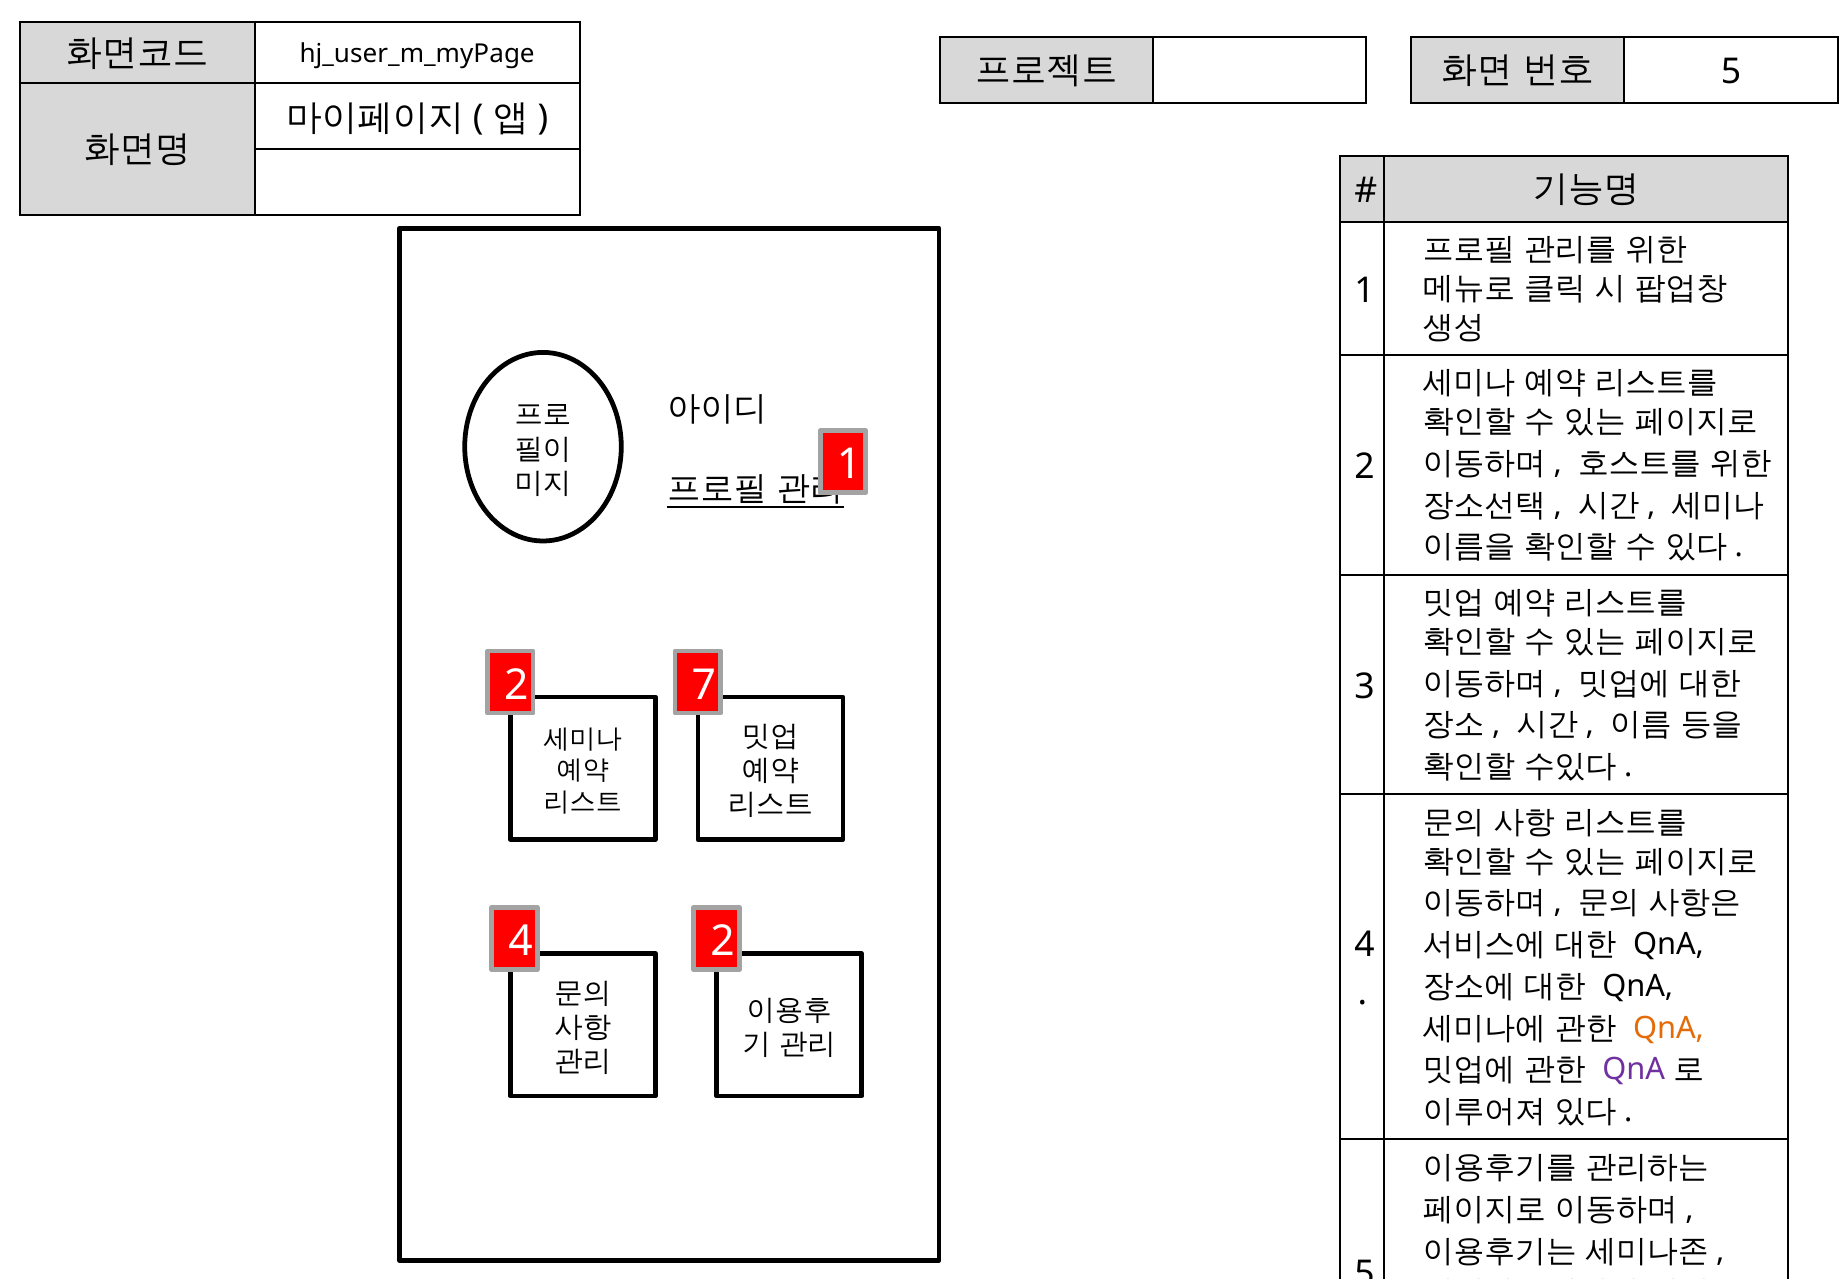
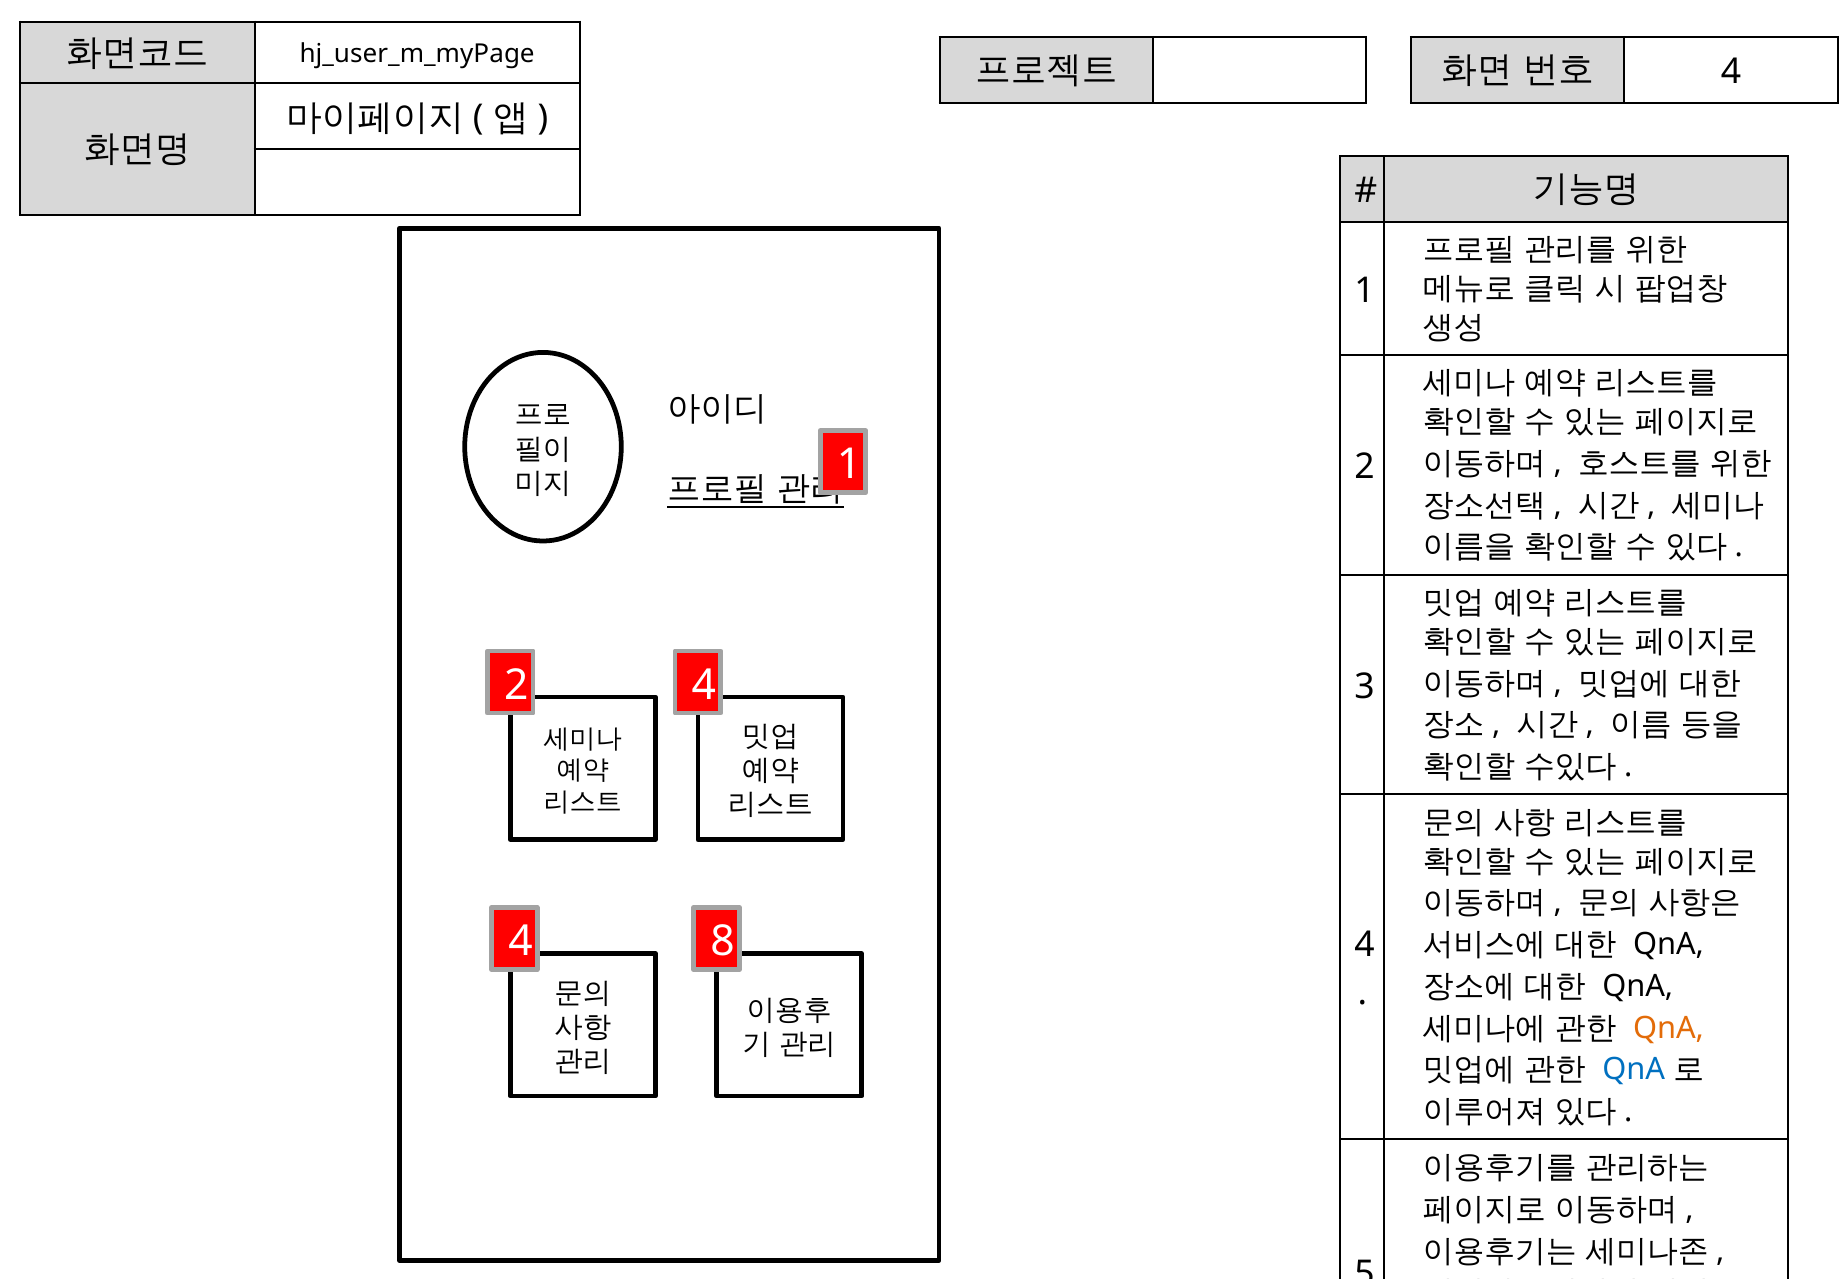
5: 5 -> 4 (1731, 72)
2 7: 7 -> 4 (704, 685)
4 2: 2 -> 8 (723, 942)
QnA colour: purple -> blue (1634, 1070)
